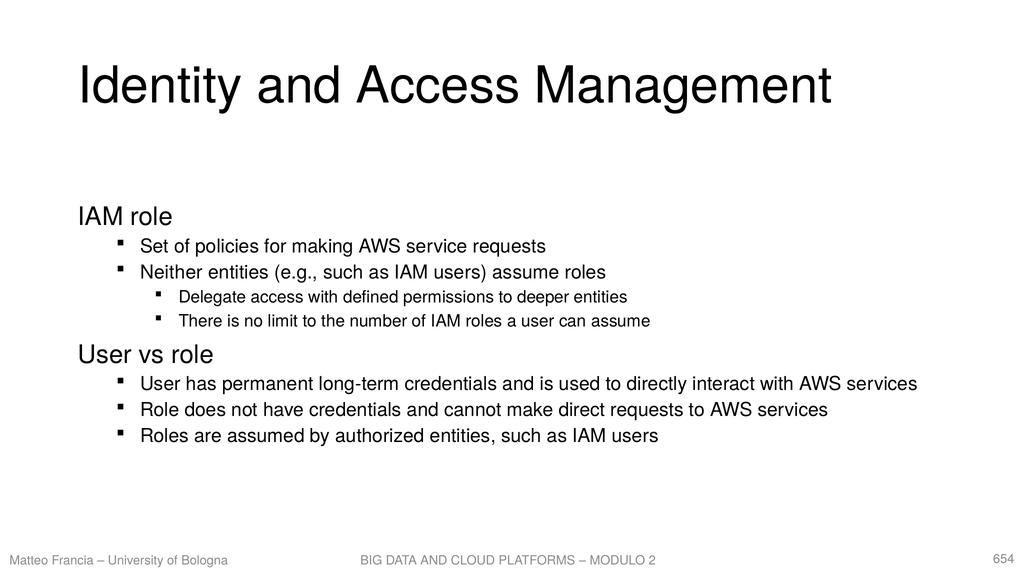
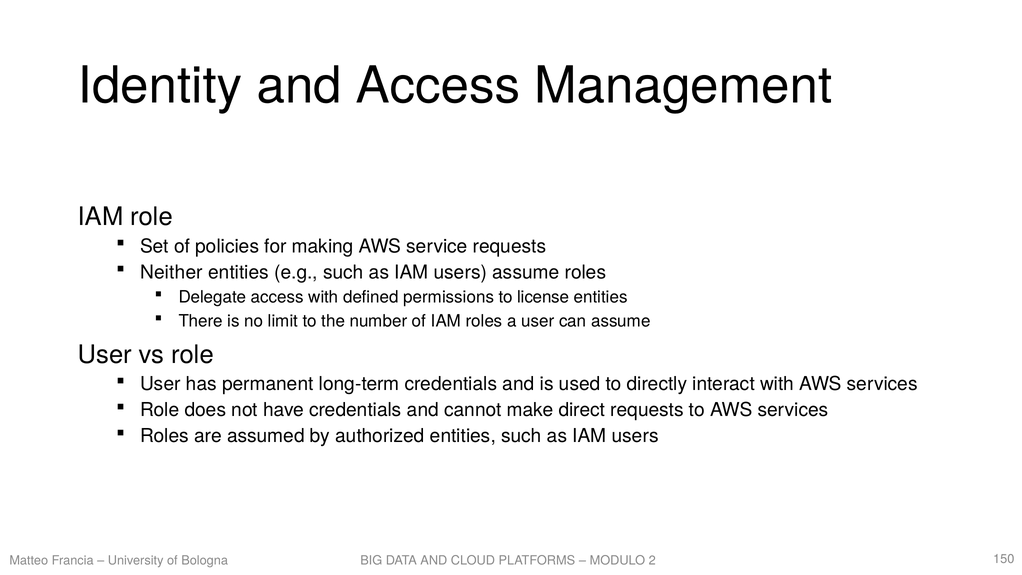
deeper: deeper -> license (543, 297)
654: 654 -> 150 (1004, 559)
